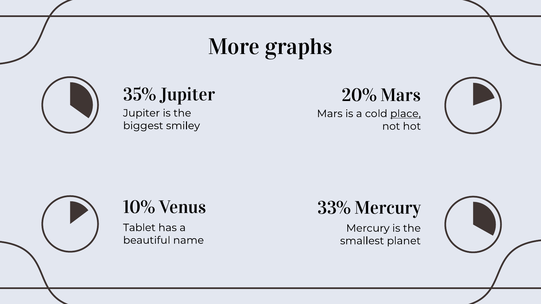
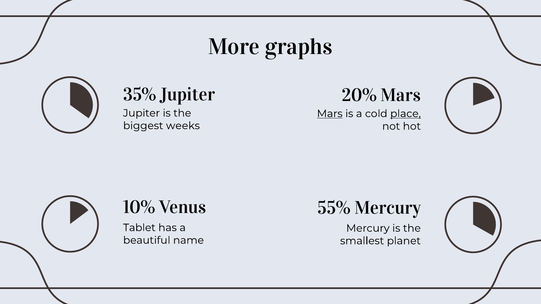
Mars underline: none -> present (330, 114)
smiley: smiley -> weeks (183, 126)
33%: 33% -> 55% (334, 208)
